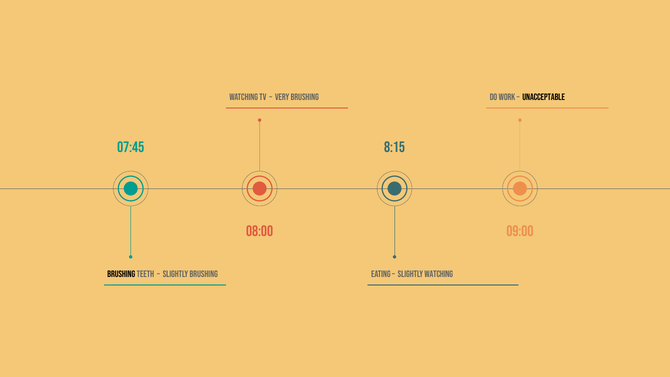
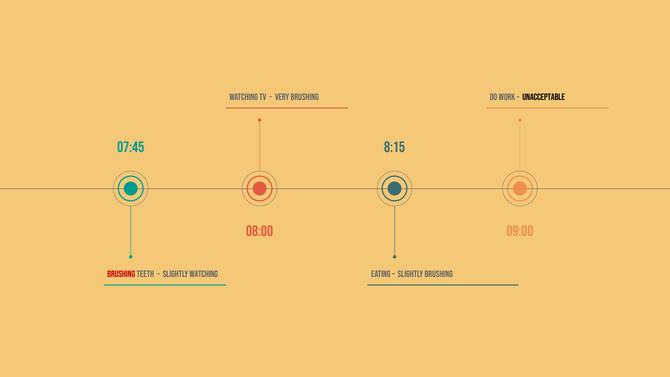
Brushing colour: black -> red (121, 274)
Slightly Brushing: Brushing -> Watching (204, 274)
Slightly Watching: Watching -> Brushing (439, 274)
